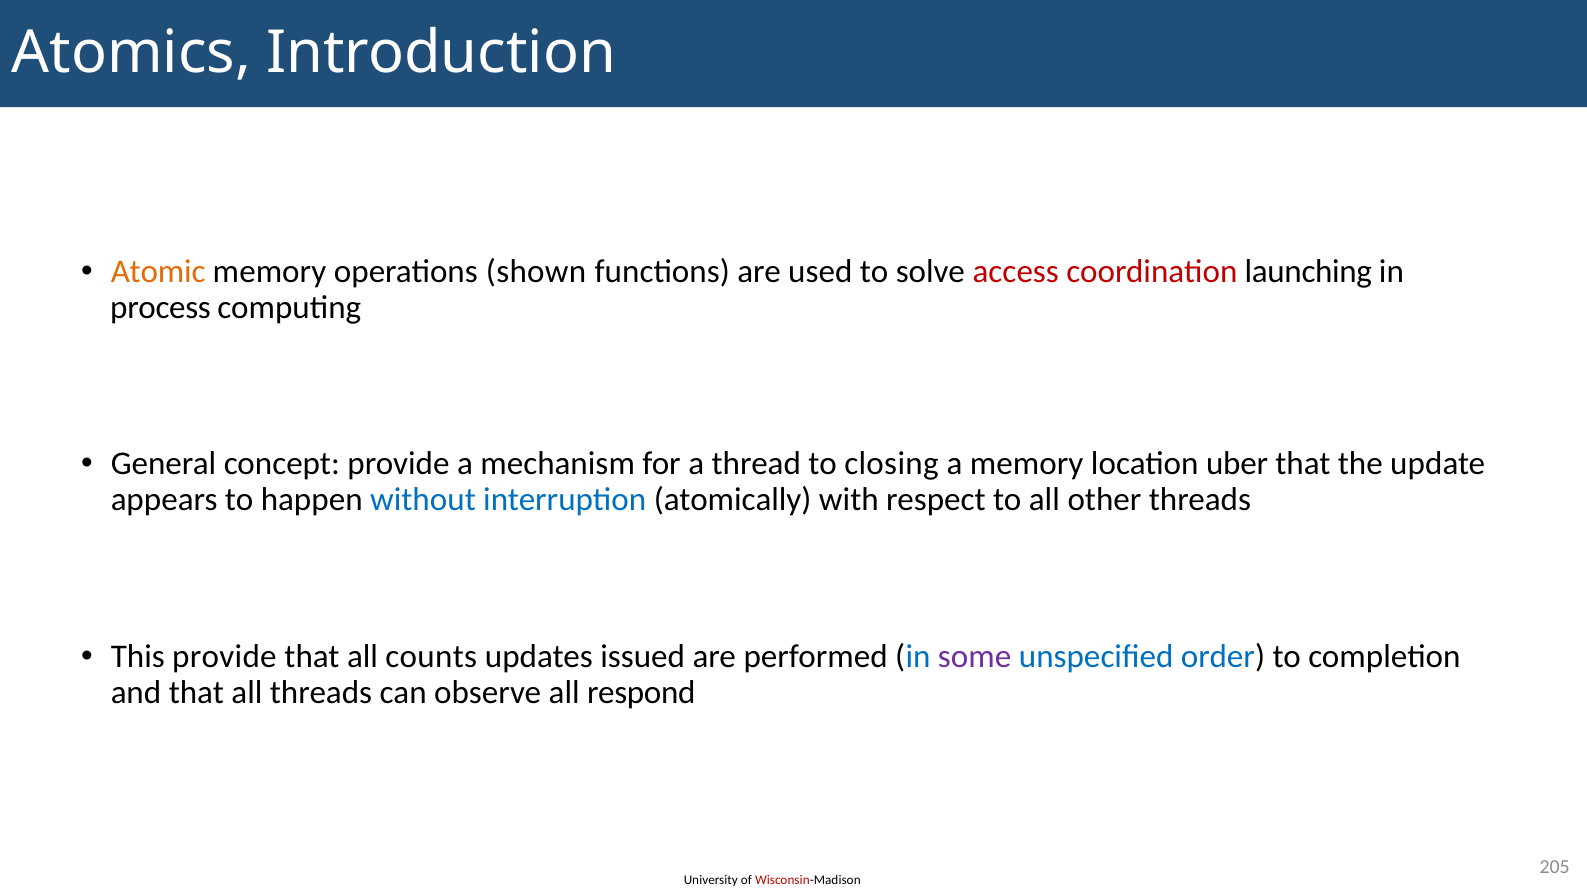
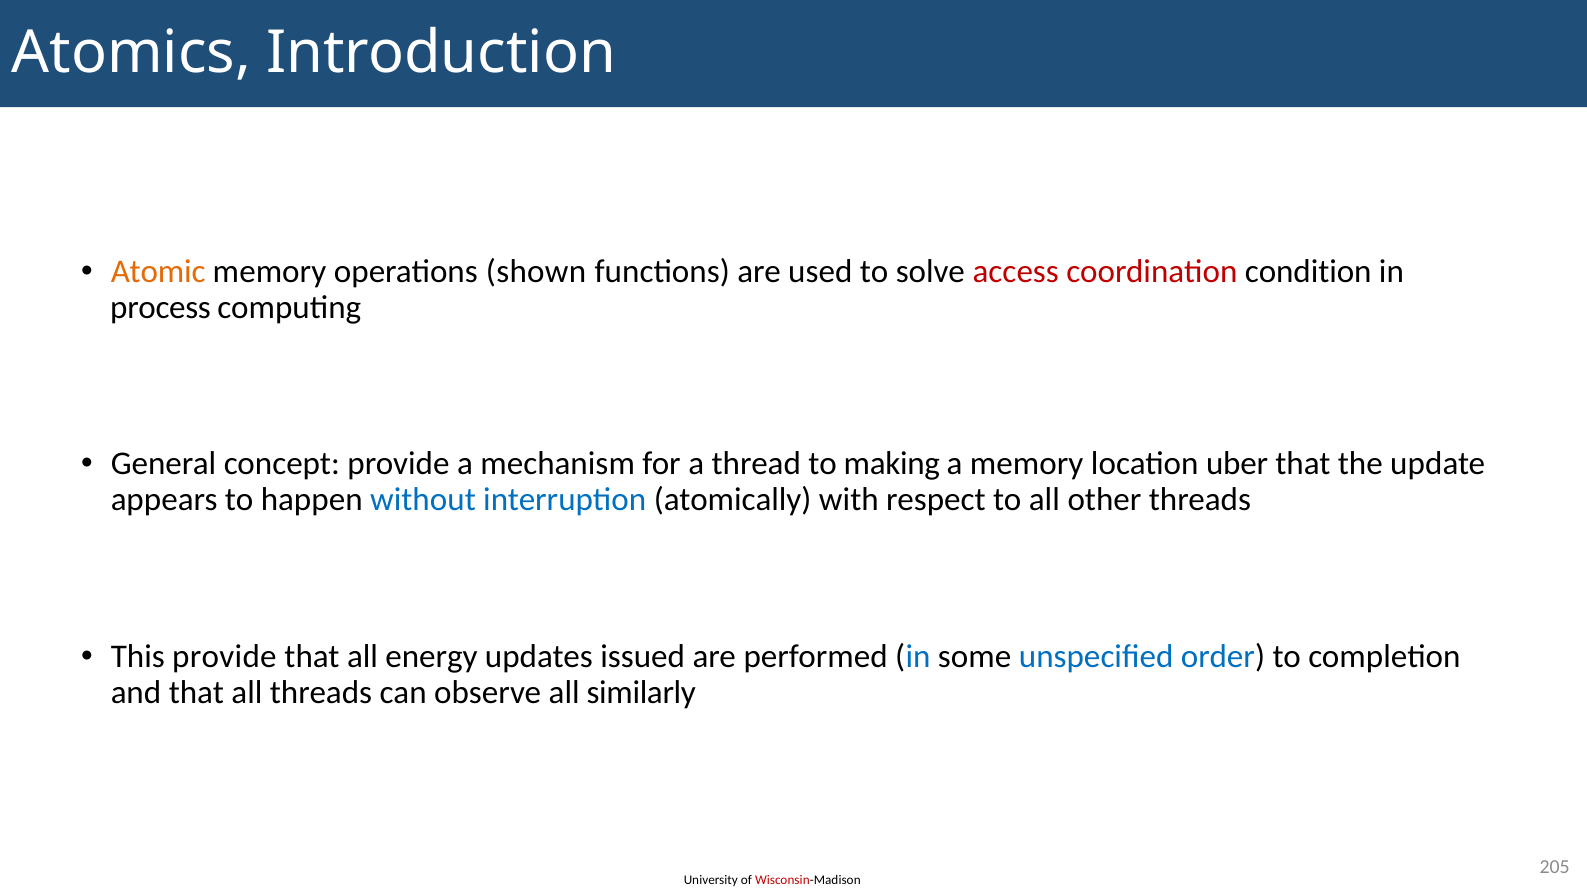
launching: launching -> condition (1308, 272)
closing: closing -> making (892, 464)
counts: counts -> energy (431, 657)
some colour: purple -> black (975, 657)
respond: respond -> similarly (641, 693)
